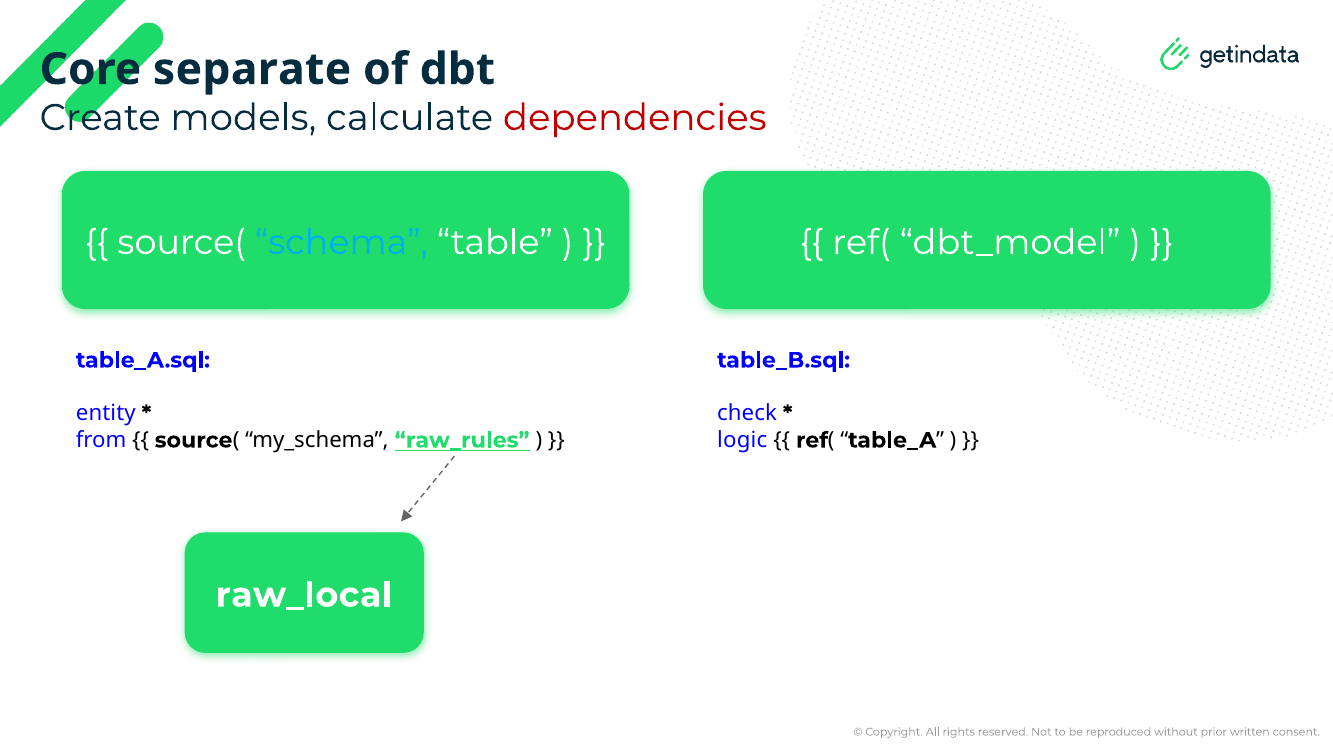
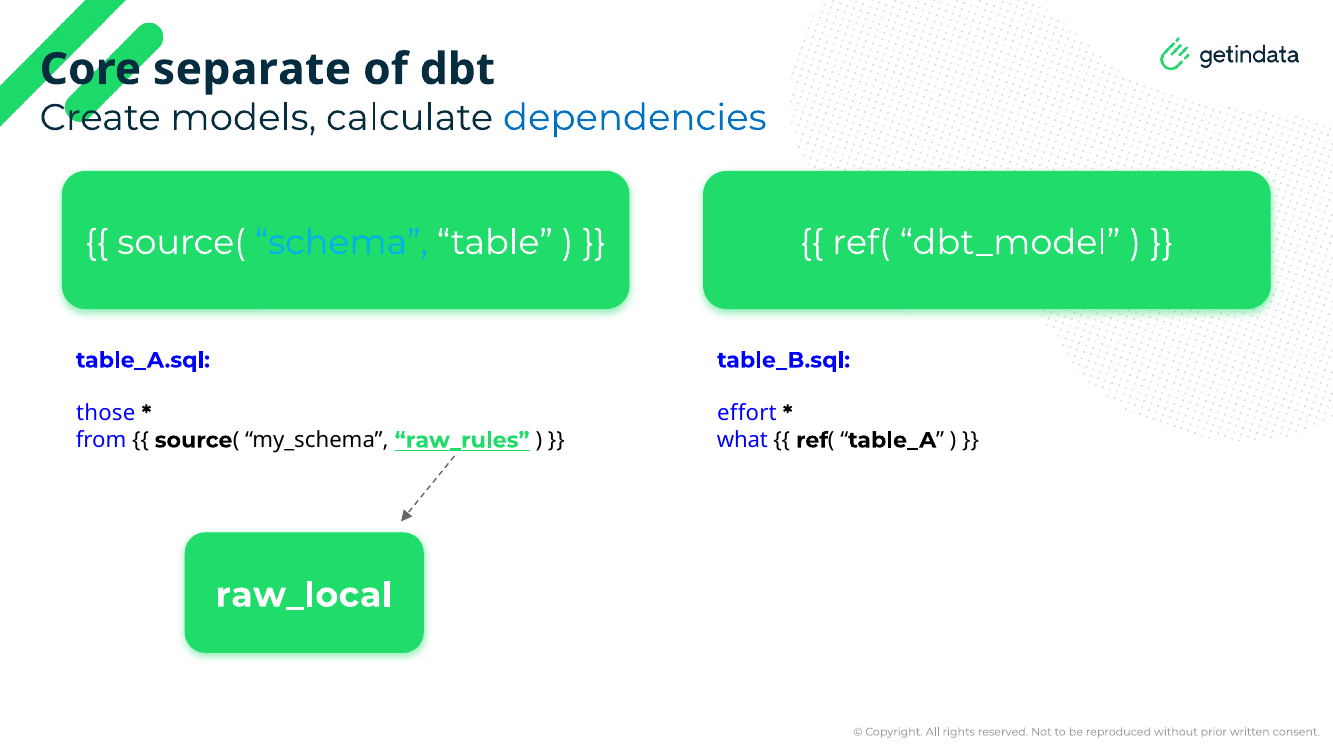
dependencies colour: red -> blue (635, 118)
entity: entity -> those (106, 413)
check: check -> effort (747, 413)
logic: logic -> what (742, 440)
